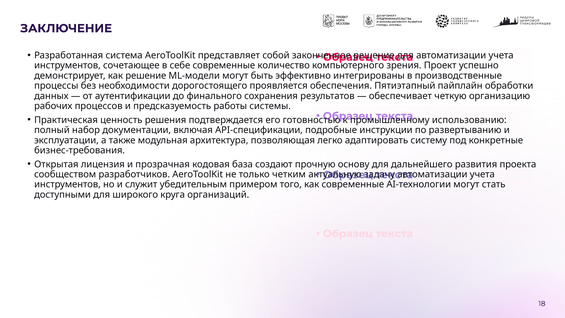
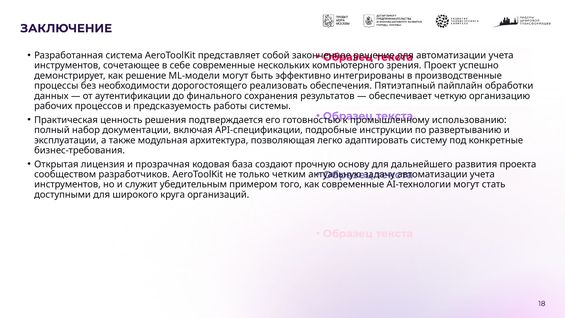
количество: количество -> нескольких (284, 65)
проявляется: проявляется -> реализовать (279, 86)
